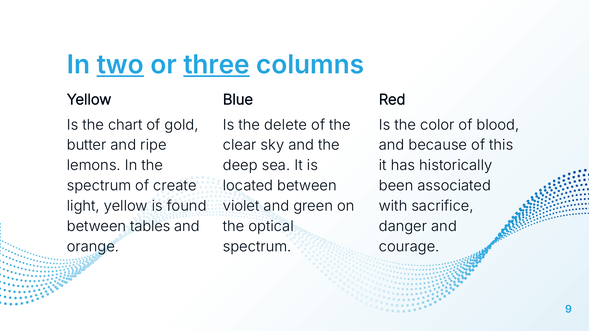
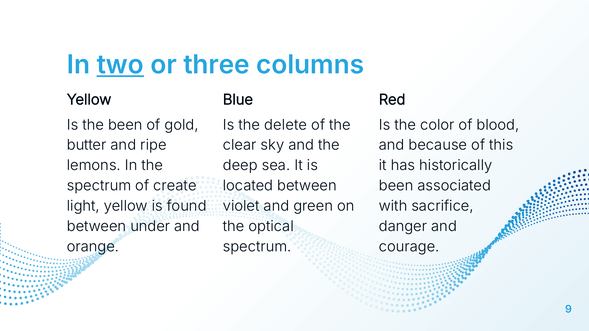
three underline: present -> none (217, 65)
the chart: chart -> been (125, 125)
tables: tables -> under (150, 227)
